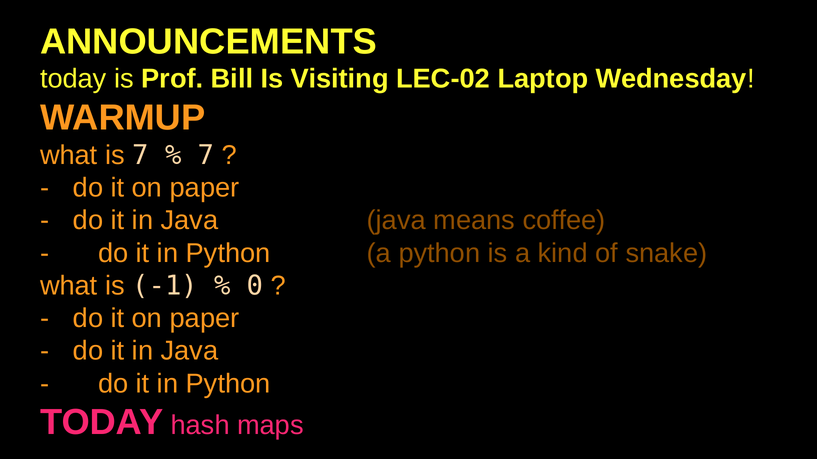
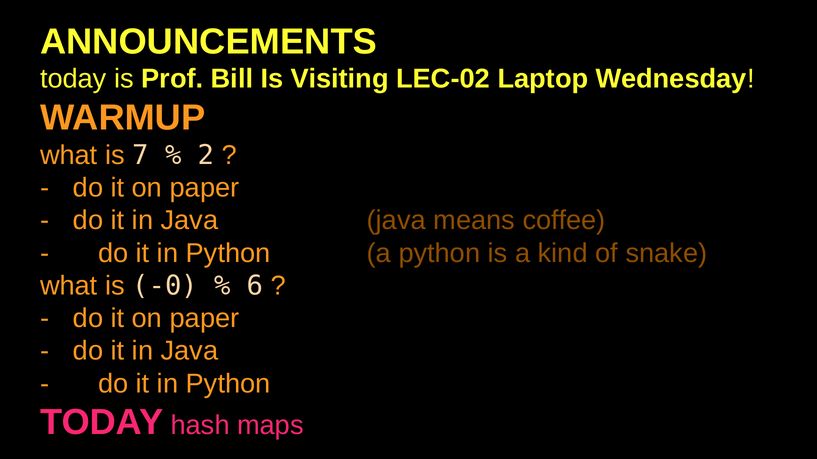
7: 7 -> 2 (206, 155)
-1: -1 -> -0 (165, 286)
0: 0 -> 6 (255, 286)
